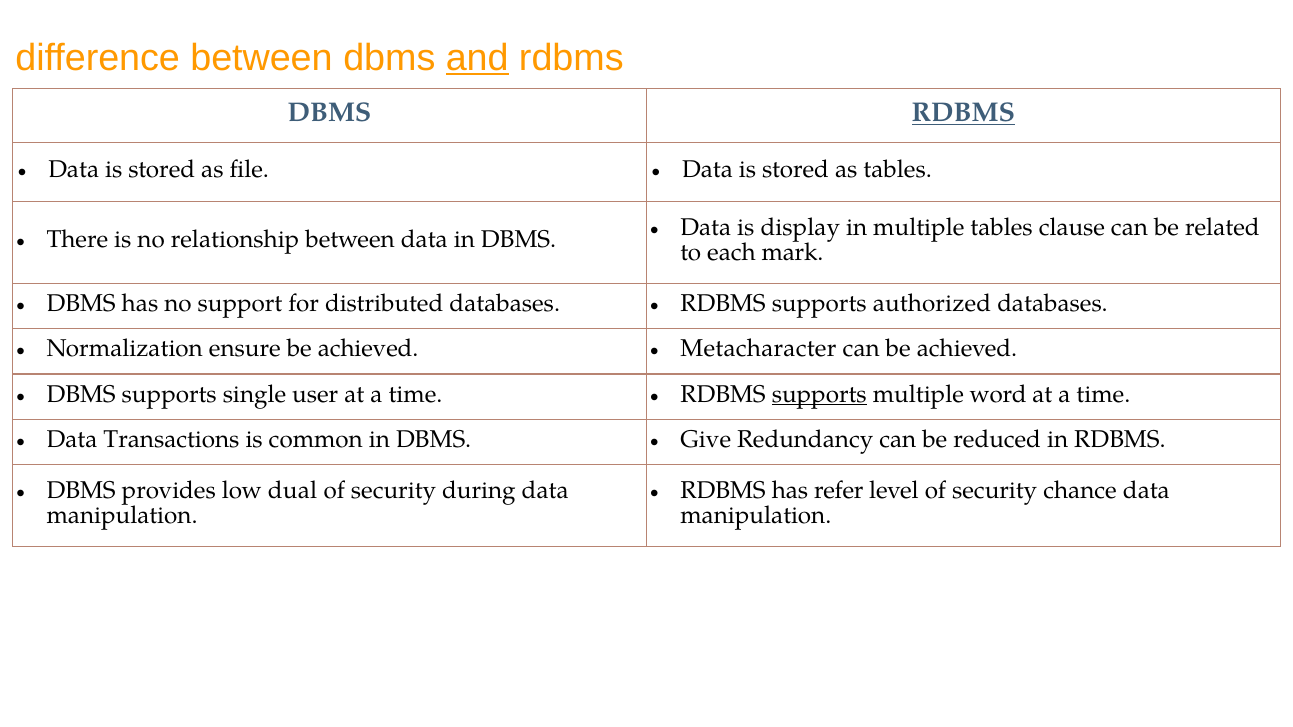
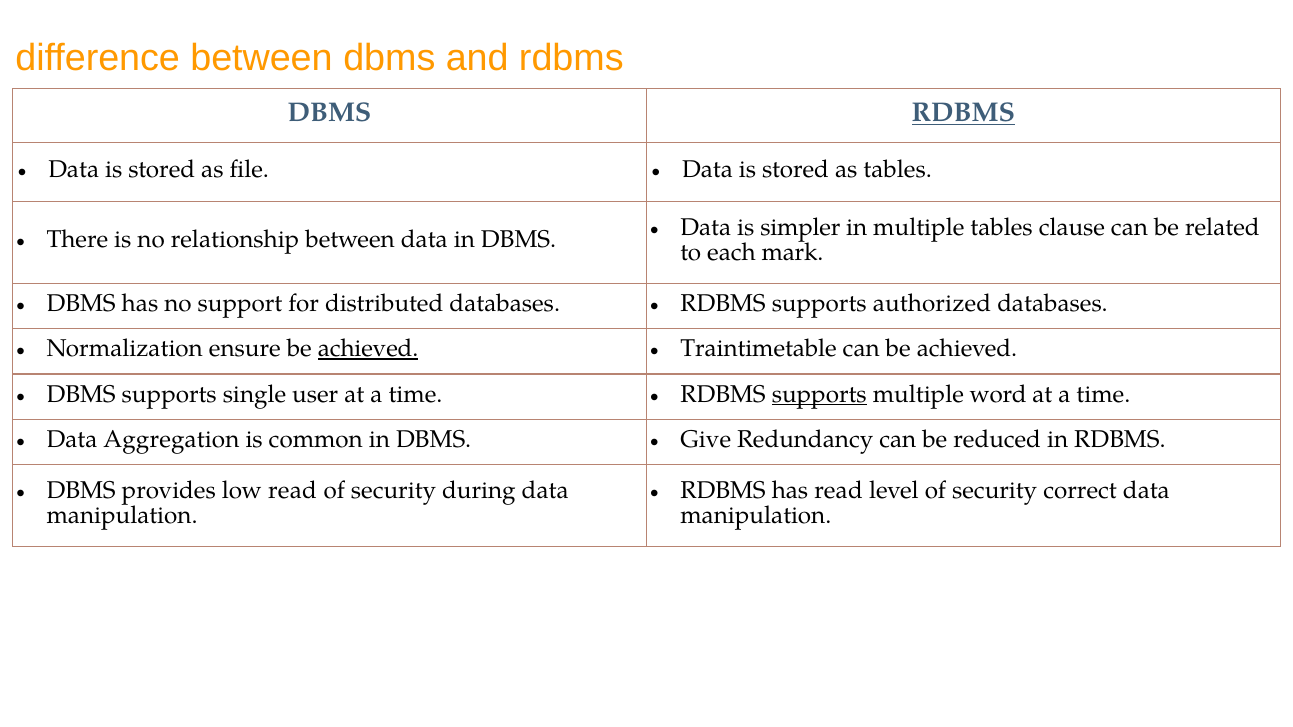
and underline: present -> none (477, 58)
display: display -> simpler (800, 228)
achieved underline: none -> present (368, 349)
Metacharacter: Metacharacter -> Traintimetable (759, 349)
Transactions: Transactions -> Aggregation (171, 440)
low dual: dual -> read (293, 491)
has refer: refer -> read (839, 491)
chance: chance -> correct (1080, 491)
